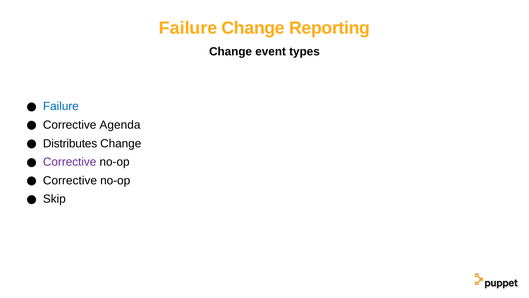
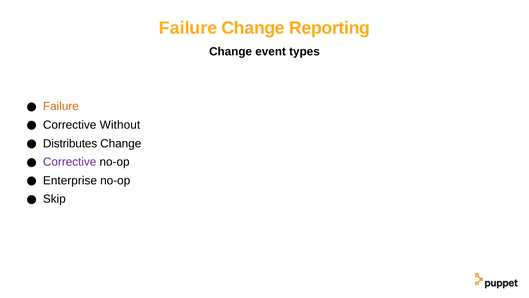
Failure colour: blue -> orange (61, 106)
Agenda: Agenda -> Without (120, 125)
Corrective: Corrective -> Enterprise (70, 180)
